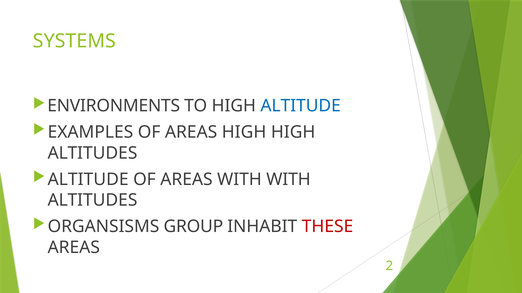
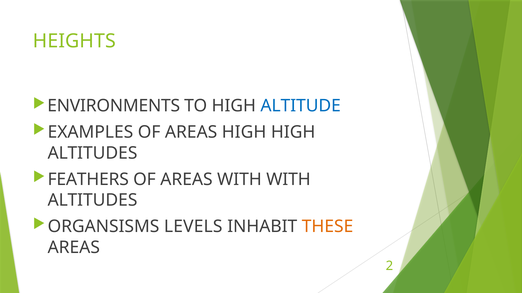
SYSTEMS: SYSTEMS -> HEIGHTS (74, 41)
ALTITUDE: ALTITUDE -> FEATHERS (88, 180)
GROUP: GROUP -> LEVELS (193, 227)
THESE colour: red -> orange (328, 227)
